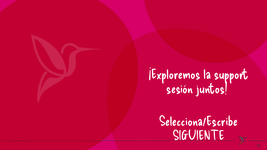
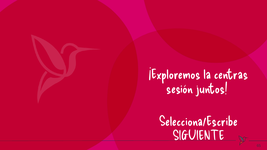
support: support -> centras (231, 75)
